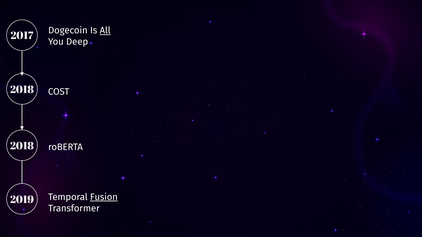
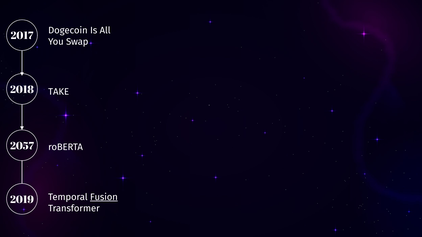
All underline: present -> none (105, 31)
Deep: Deep -> Swap (77, 42)
COST: COST -> TAKE (59, 92)
2018: 2018 -> 2057 (22, 146)
